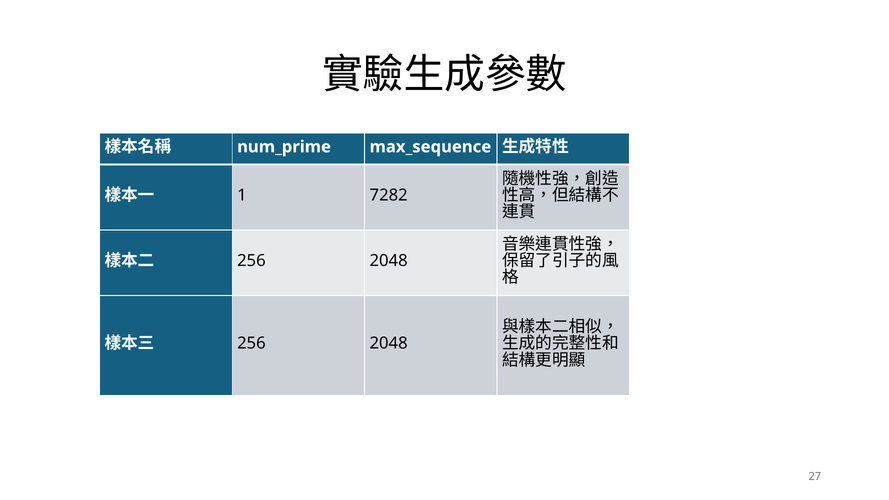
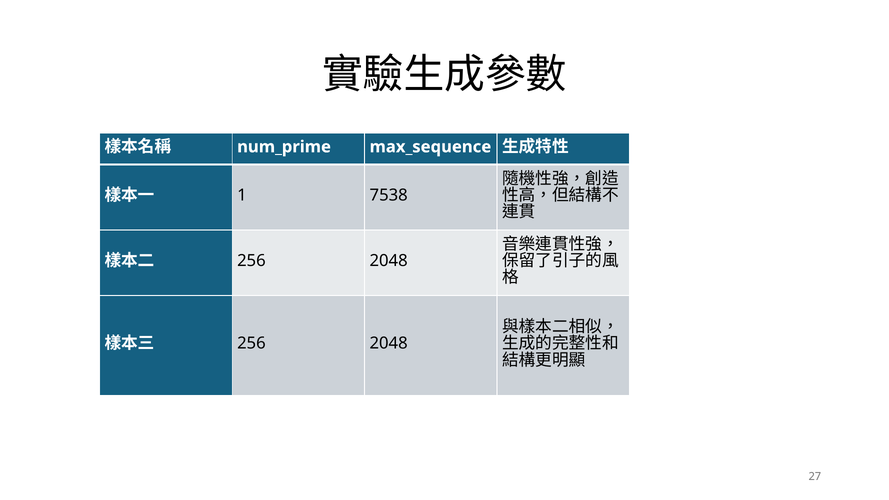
7282: 7282 -> 7538 (389, 195)
